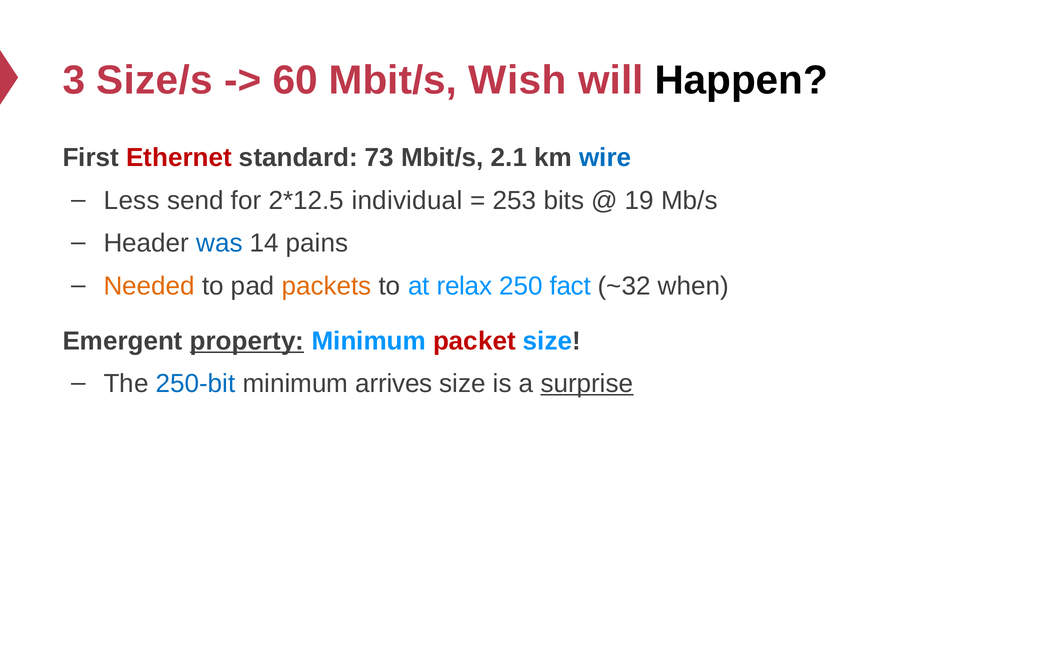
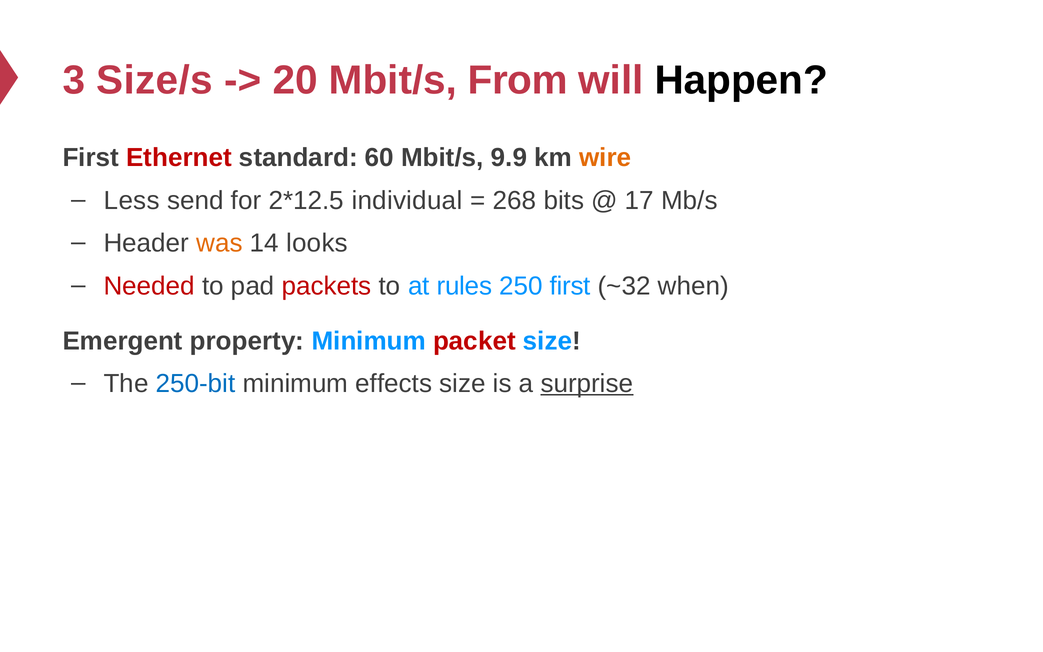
60: 60 -> 20 (295, 80)
Wish: Wish -> From (518, 80)
73: 73 -> 60 (379, 158)
2.1: 2.1 -> 9.9 (509, 158)
wire colour: blue -> orange (605, 158)
253: 253 -> 268 (515, 200)
19: 19 -> 17 (639, 200)
was colour: blue -> orange (219, 243)
pains: pains -> looks (317, 243)
Needed colour: orange -> red (149, 286)
packets colour: orange -> red (327, 286)
relax: relax -> rules (465, 286)
250 fact: fact -> first (570, 286)
property underline: present -> none (247, 341)
arrives: arrives -> effects (394, 384)
